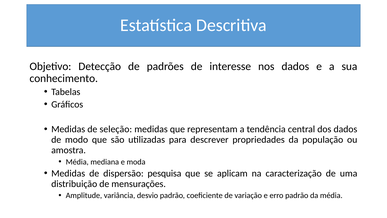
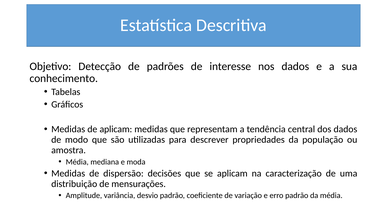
de seleção: seleção -> aplicam (116, 129)
pesquisa: pesquisa -> decisões (164, 173)
